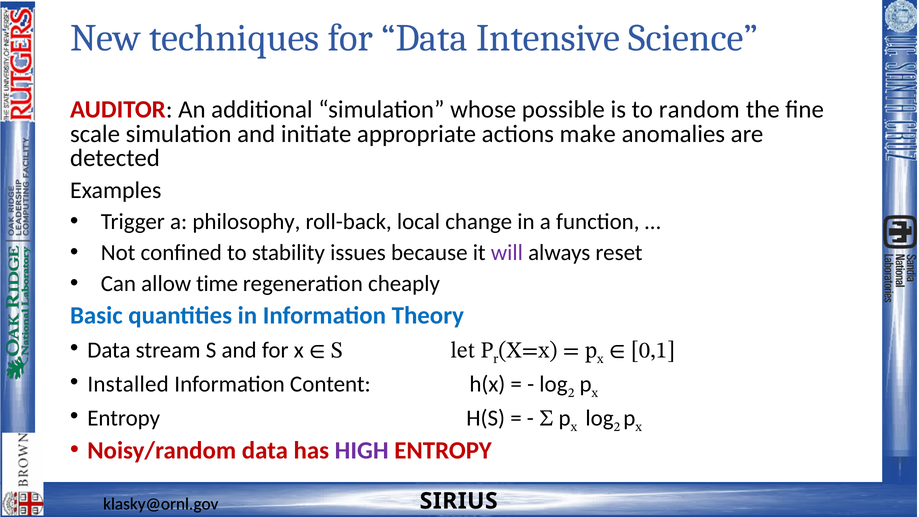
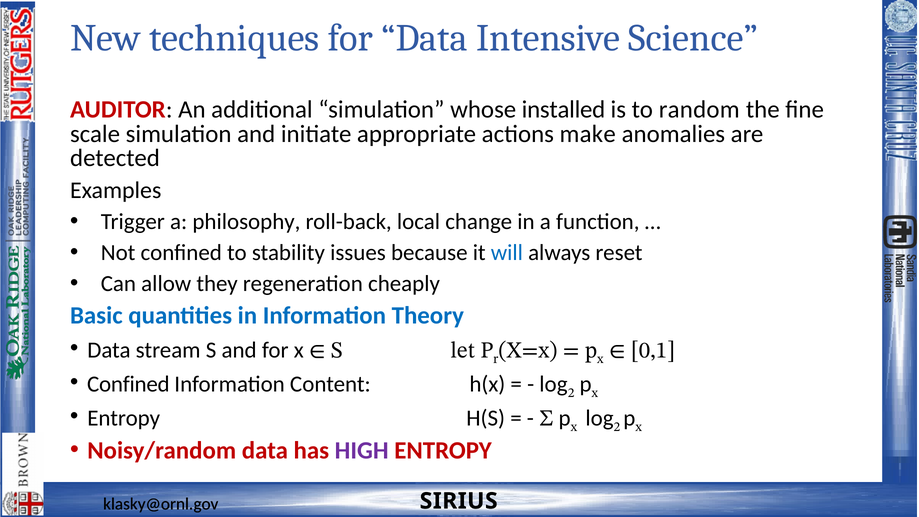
possible: possible -> installed (564, 110)
will colour: purple -> blue (507, 253)
time: time -> they (217, 284)
Installed: Installed -> Confined (128, 384)
